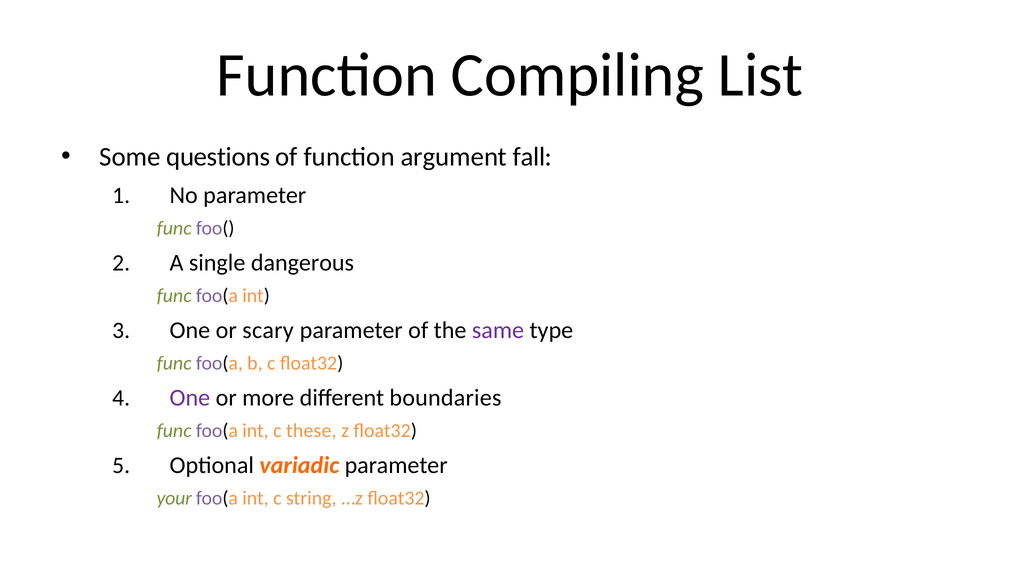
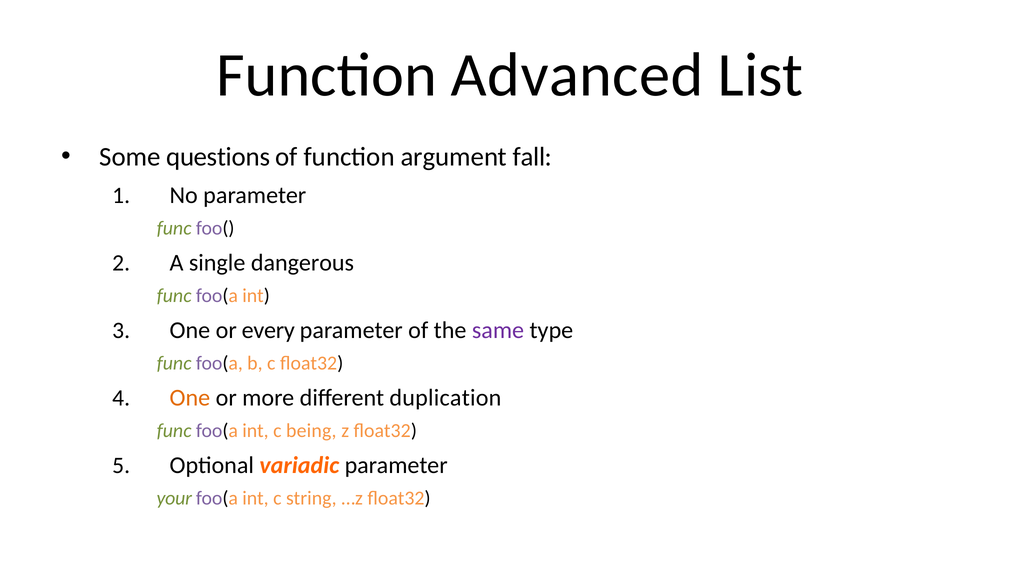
Compiling: Compiling -> Advanced (577, 75)
scary: scary -> every (268, 330)
One colour: purple -> orange (190, 398)
boundaries: boundaries -> duplication (445, 398)
these: these -> being (311, 431)
